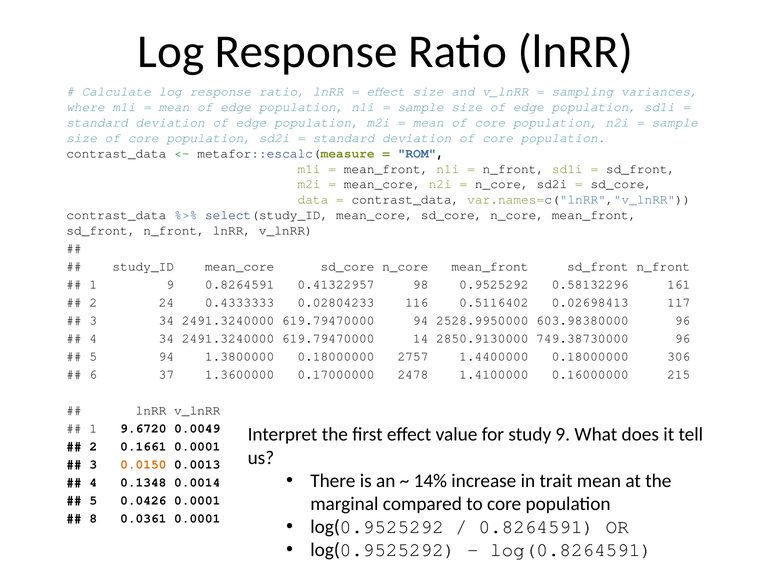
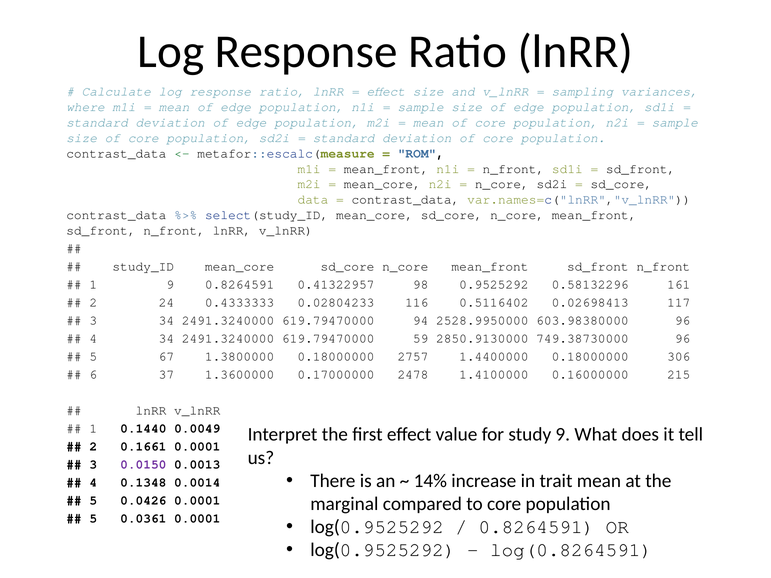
14: 14 -> 59 (421, 339)
5 94: 94 -> 67 (166, 357)
9.6720: 9.6720 -> 0.1440 (143, 429)
0.0150 colour: orange -> purple (143, 465)
8: 8 -> 5 (93, 519)
